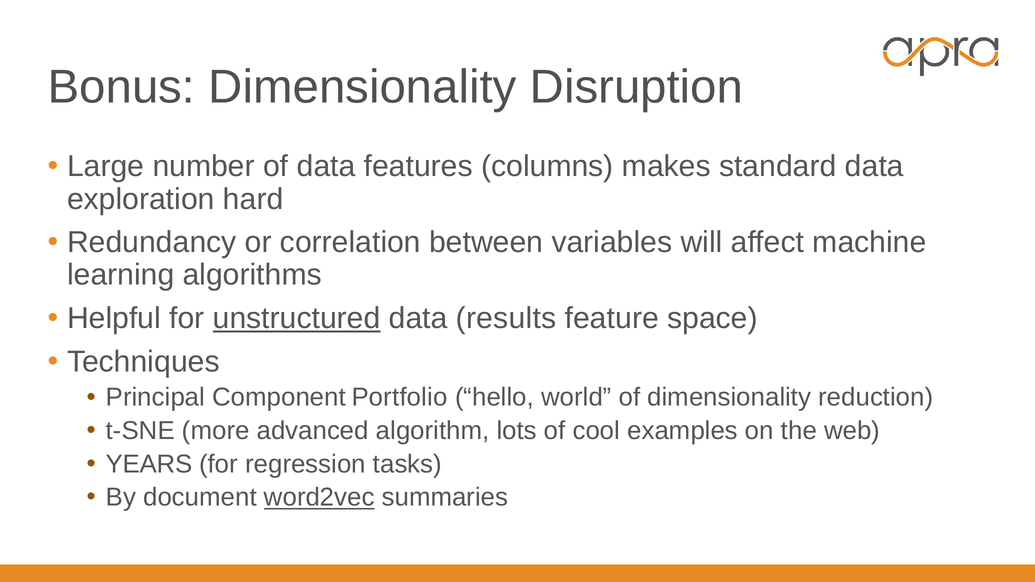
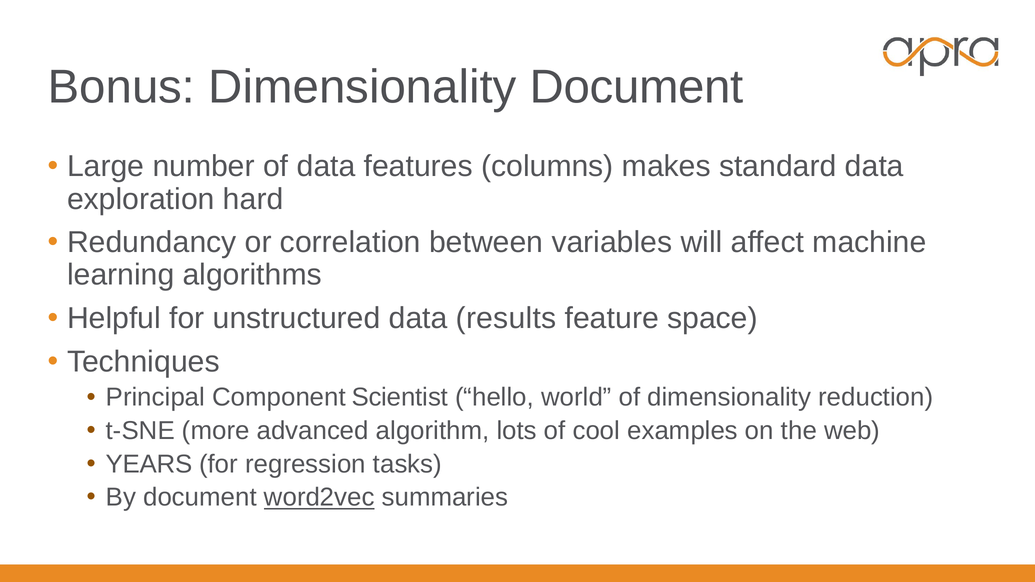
Dimensionality Disruption: Disruption -> Document (637, 87)
unstructured underline: present -> none (297, 319)
Portfolio: Portfolio -> Scientist (400, 398)
